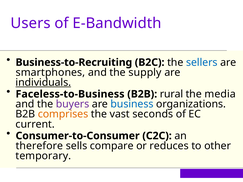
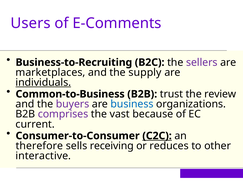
E-Bandwidth: E-Bandwidth -> E-Comments (117, 23)
sellers colour: blue -> purple (202, 62)
smartphones: smartphones -> marketplaces (50, 73)
Faceless-to-Business: Faceless-to-Business -> Common-to-Business (70, 94)
rural: rural -> trust (171, 94)
media: media -> review (220, 94)
comprises colour: orange -> purple (63, 114)
seconds: seconds -> because (153, 114)
C2C underline: none -> present (157, 136)
compare: compare -> receiving (112, 146)
temporary: temporary -> interactive (43, 156)
